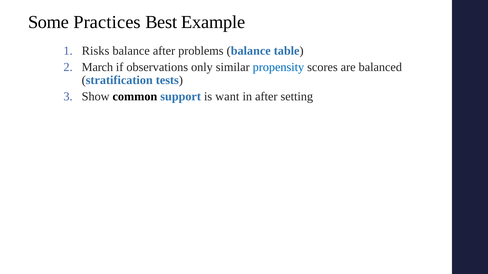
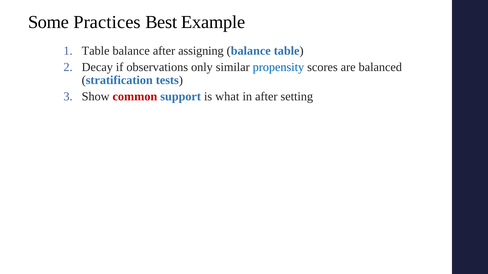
Risks: Risks -> Table (96, 51)
problems: problems -> assigning (201, 51)
March: March -> Decay (97, 67)
common colour: black -> red (135, 97)
want: want -> what (227, 97)
